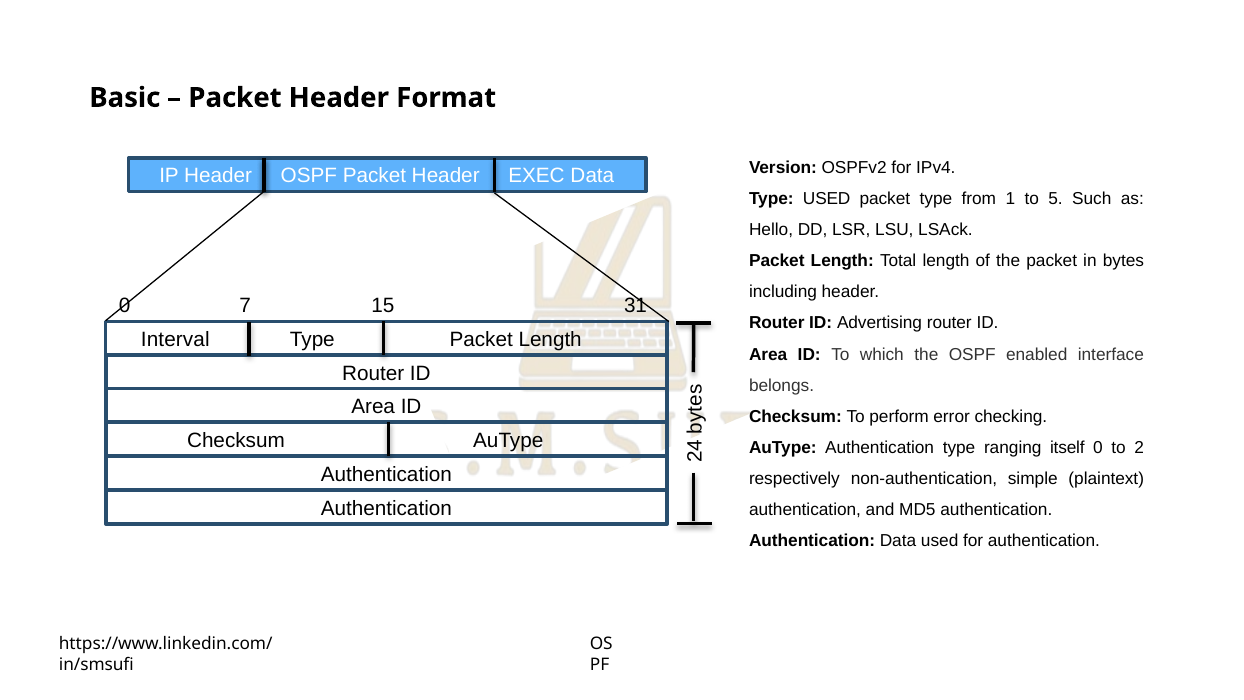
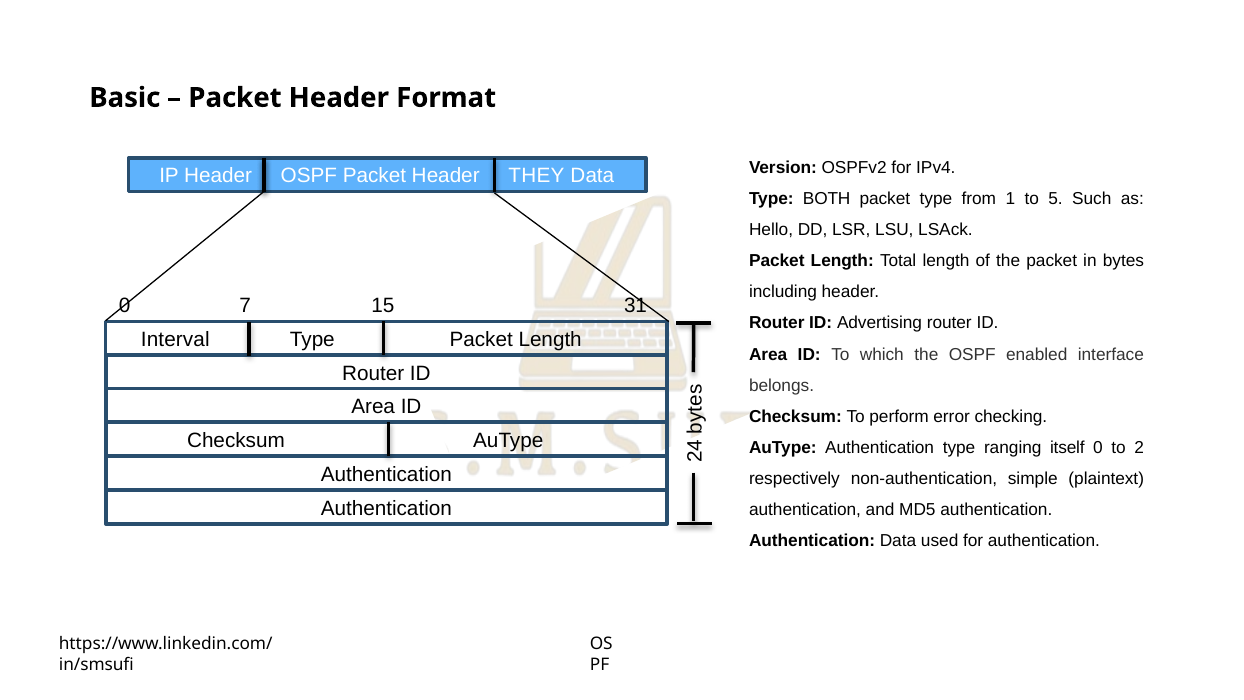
EXEC: EXEC -> THEY (536, 176)
Type USED: USED -> BOTH (827, 198)
